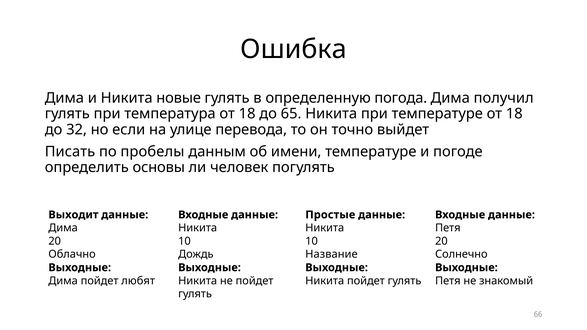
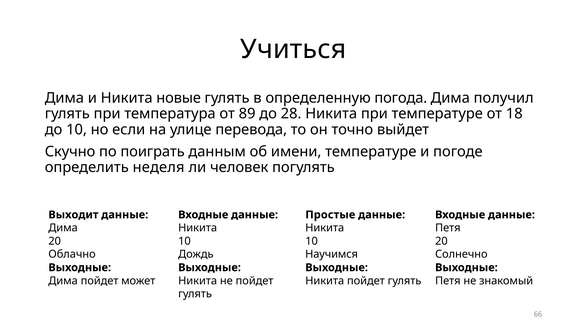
Ошибка: Ошибка -> Учиться (293, 49)
температура от 18: 18 -> 89 (247, 114)
65: 65 -> 28 (291, 114)
до 32: 32 -> 10 (77, 130)
Писать: Писать -> Скучно (70, 152)
пробелы: пробелы -> поиграть (153, 152)
основы: основы -> неделя (159, 167)
Название: Название -> Научимся (332, 254)
любят: любят -> может (138, 281)
